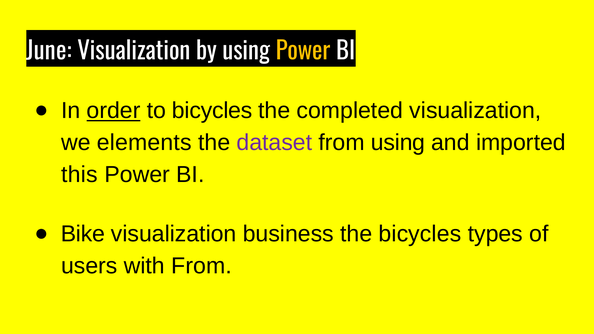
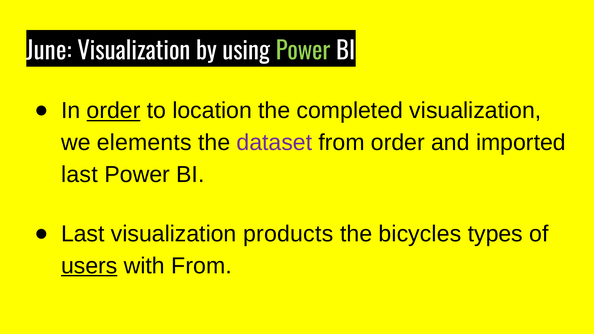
Power colour: yellow -> light green (303, 51)
to bicycles: bicycles -> location (212, 111)
from using: using -> order (398, 143)
this: this -> last (79, 174)
Bike: Bike -> Last (83, 234)
business: business -> products (288, 234)
users underline: none -> present (89, 266)
